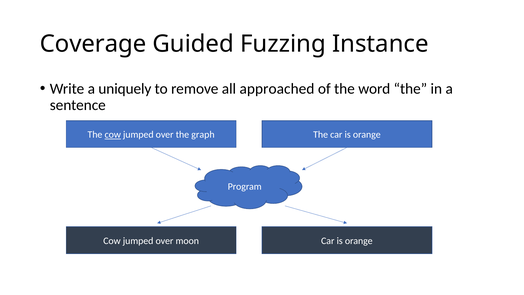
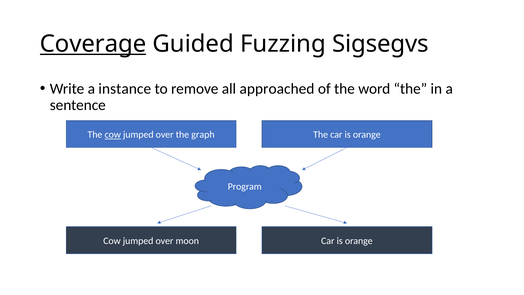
Coverage underline: none -> present (93, 44)
Instance: Instance -> Sigsegvs (380, 44)
uniquely: uniquely -> instance (125, 89)
